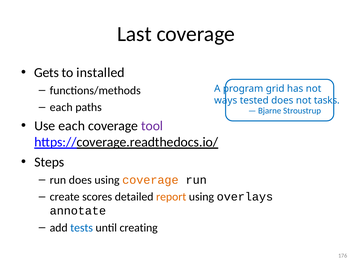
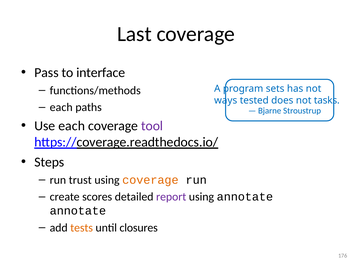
Gets: Gets -> Pass (46, 73)
installed: installed -> interface (101, 73)
grid: grid -> sets (275, 89)
run does: does -> trust (80, 180)
report colour: orange -> purple (171, 197)
using overlays: overlays -> annotate (245, 197)
tests colour: blue -> orange (82, 228)
creating: creating -> closures (139, 228)
